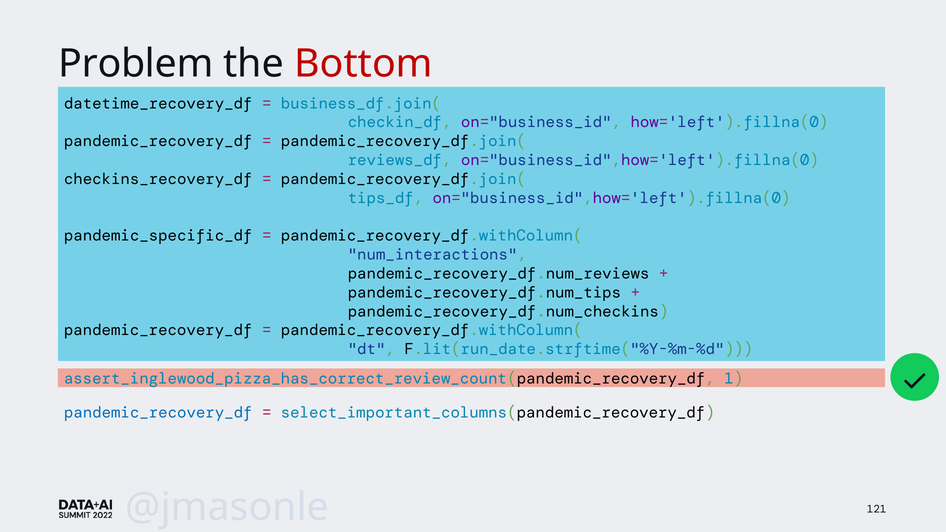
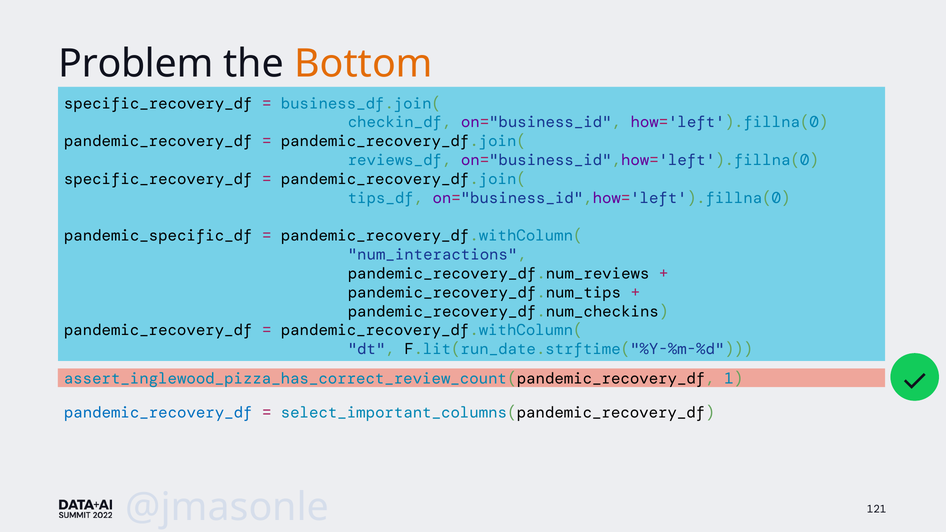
Bottom colour: red -> orange (363, 64)
datetime_recovery_df: datetime_recovery_df -> specific_recovery_df (158, 103)
checkins_recovery_df: checkins_recovery_df -> specific_recovery_df (158, 179)
